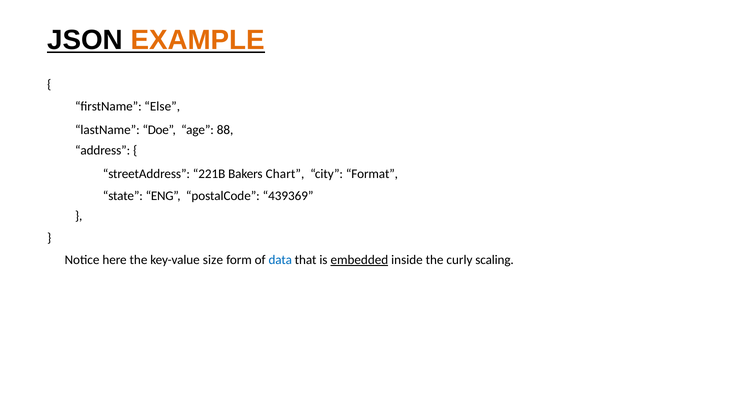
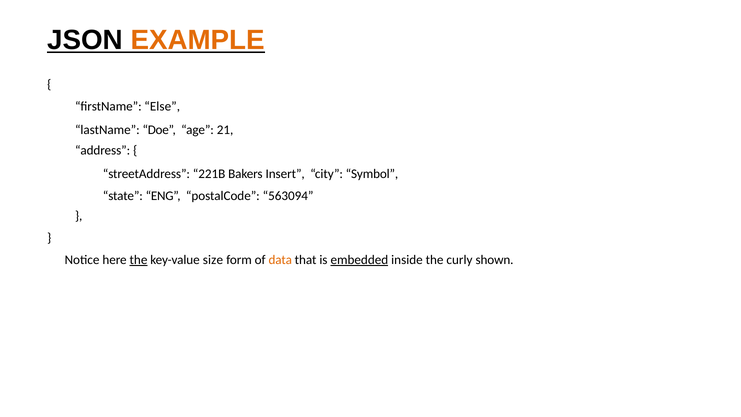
88: 88 -> 21 (225, 130)
Chart: Chart -> Insert (285, 174)
Format: Format -> Symbol (372, 174)
439369: 439369 -> 563094 (288, 196)
the underline: none -> present (138, 260)
data colour: blue -> orange (280, 260)
scaling: scaling -> shown (495, 260)
